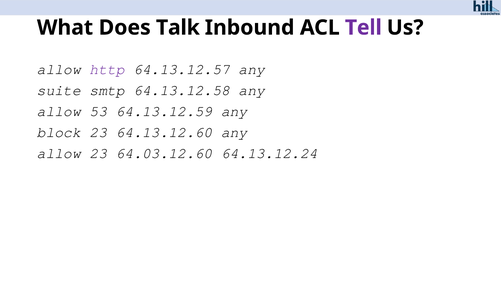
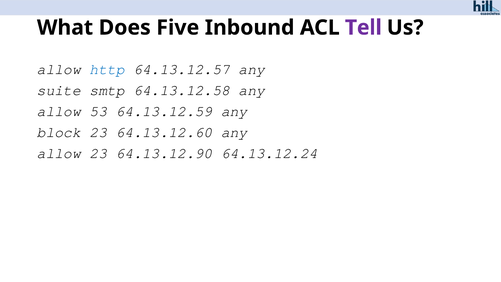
Talk: Talk -> Five (178, 28)
http colour: purple -> blue (107, 69)
64.03.12.60: 64.03.12.60 -> 64.13.12.90 (164, 153)
